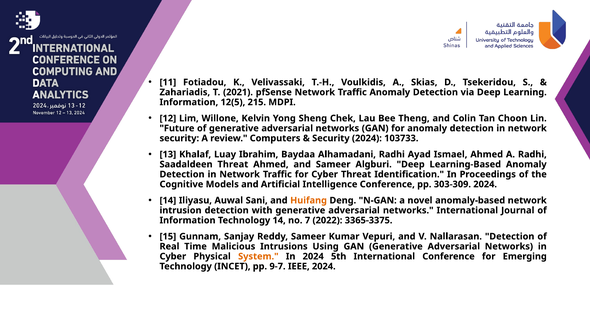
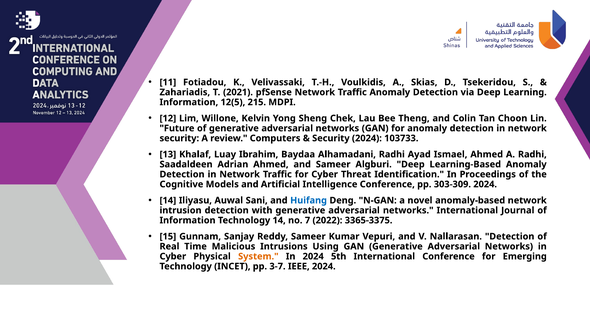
Saadaldeen Threat: Threat -> Adrian (233, 164)
Huifang colour: orange -> blue (309, 200)
9-7: 9-7 -> 3-7 (278, 266)
